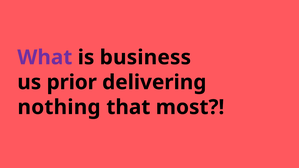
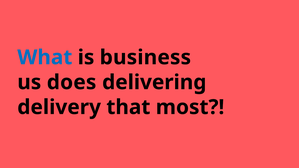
What colour: purple -> blue (45, 57)
prior: prior -> does (72, 82)
nothing: nothing -> delivery (59, 107)
